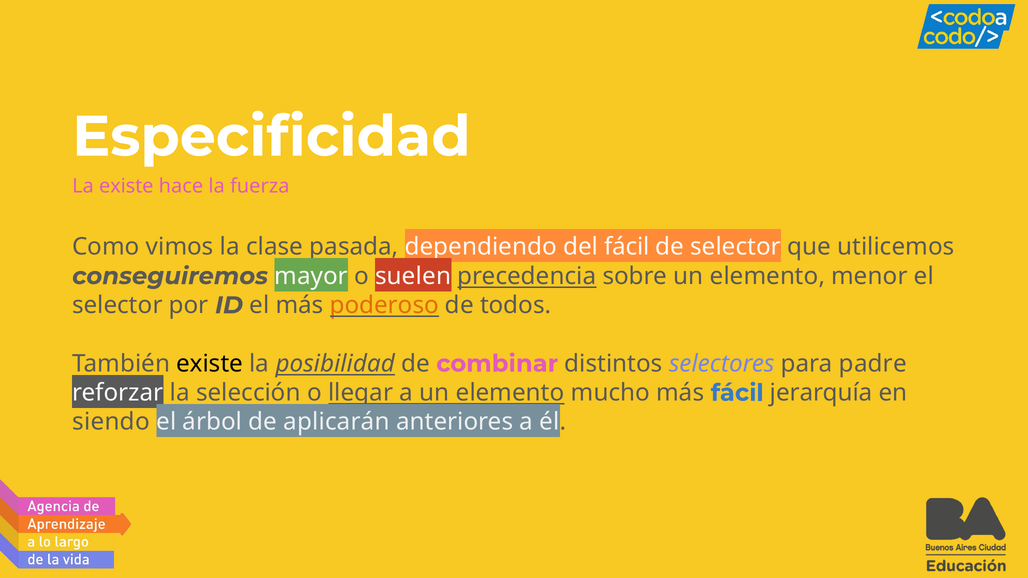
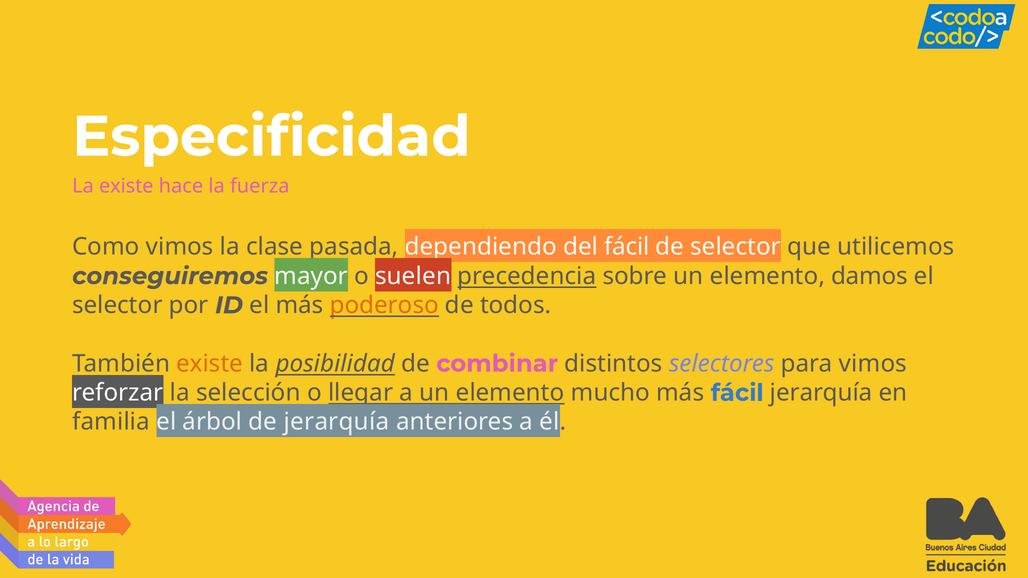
menor: menor -> damos (870, 276)
existe colour: black -> orange (210, 364)
para padre: padre -> vimos (873, 364)
siendo: siendo -> familia (111, 422)
de aplicarán: aplicarán -> jerarquía (337, 422)
